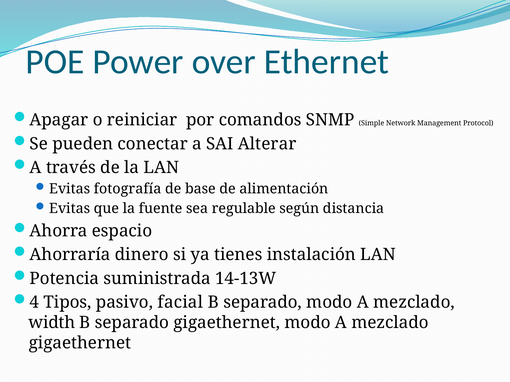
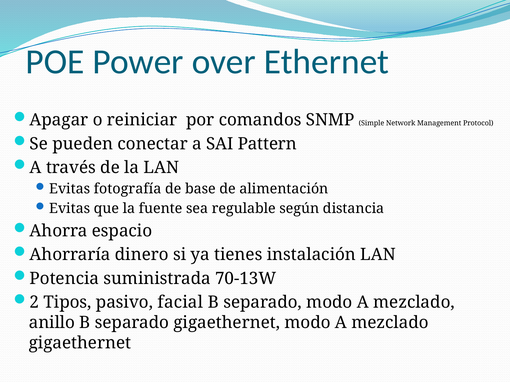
Alterar: Alterar -> Pattern (267, 144)
14-13W: 14-13W -> 70-13W (246, 279)
4: 4 -> 2 (34, 303)
width: width -> anillo (52, 323)
